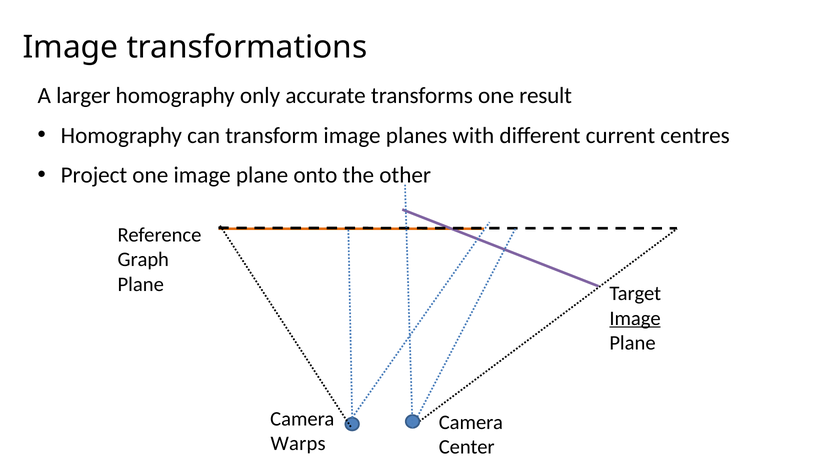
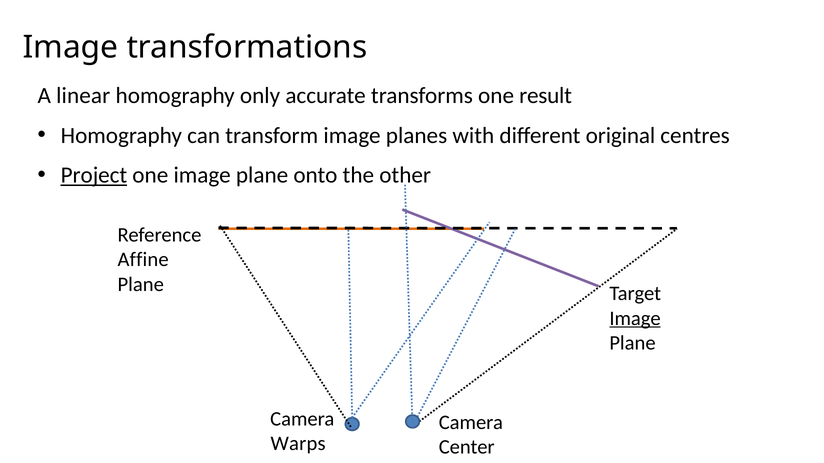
larger: larger -> linear (83, 96)
current: current -> original (620, 136)
Project underline: none -> present (94, 176)
Graph: Graph -> Affine (143, 260)
